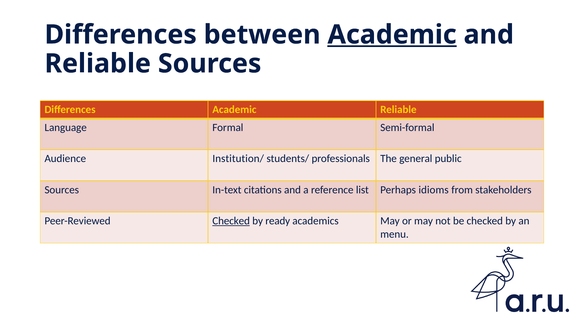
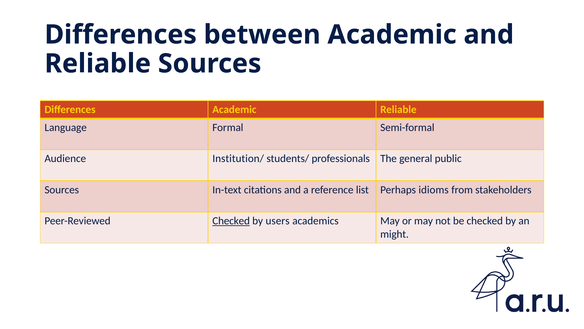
Academic underline: present -> none (392, 35)
ready: ready -> users (278, 221)
menu: menu -> might (395, 234)
